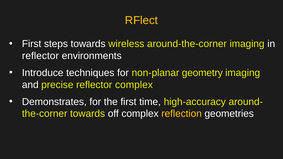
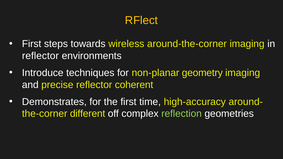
reflector complex: complex -> coherent (134, 85)
towards: towards -> different (88, 114)
reflection colour: yellow -> light green (182, 114)
